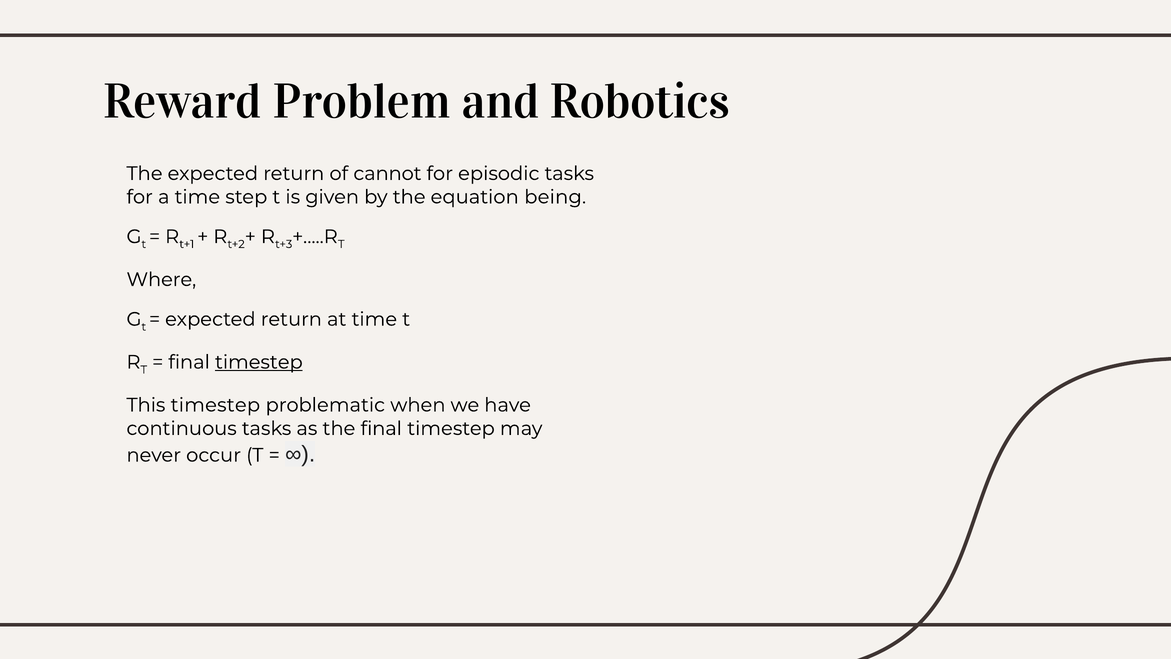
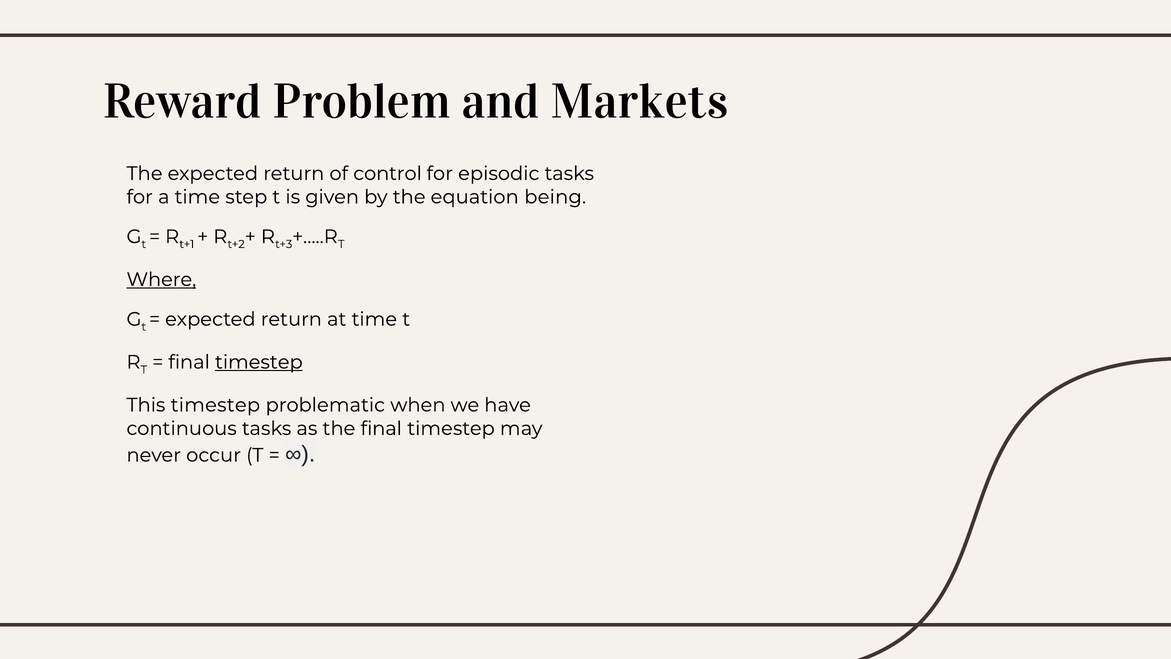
Robotics: Robotics -> Markets (639, 101)
cannot: cannot -> control (387, 173)
Where underline: none -> present (161, 279)
